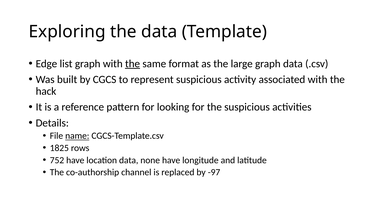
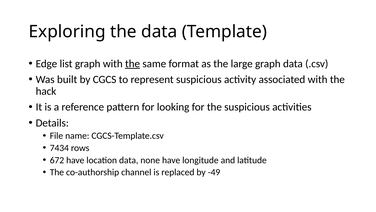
name underline: present -> none (77, 136)
1825: 1825 -> 7434 (59, 148)
752: 752 -> 672 (57, 160)
-97: -97 -> -49 (214, 172)
